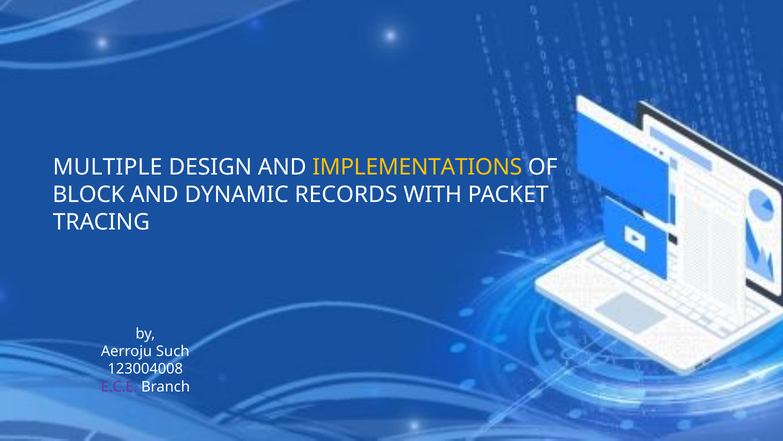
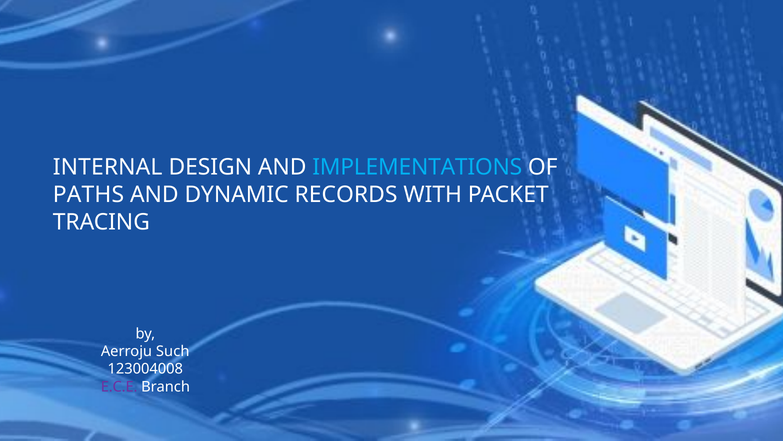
MULTIPLE: MULTIPLE -> INTERNAL (108, 167)
IMPLEMENTATIONS colour: yellow -> light blue (417, 167)
BLOCK: BLOCK -> PATHS (88, 194)
